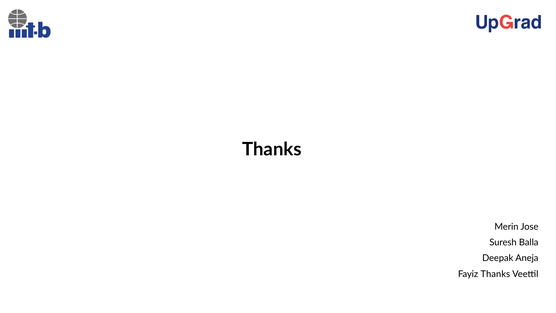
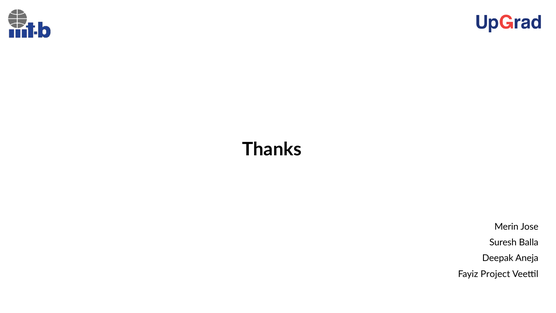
Fayiz Thanks: Thanks -> Project (495, 274)
